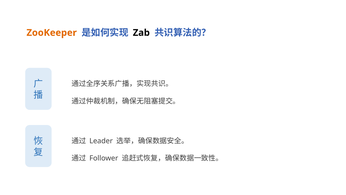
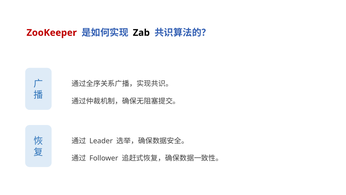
ZooKeeper colour: orange -> red (52, 33)
